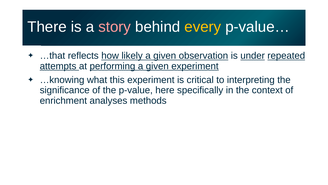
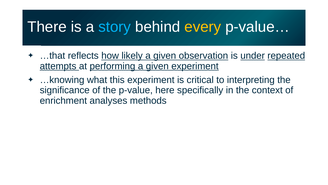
story colour: pink -> light blue (115, 27)
